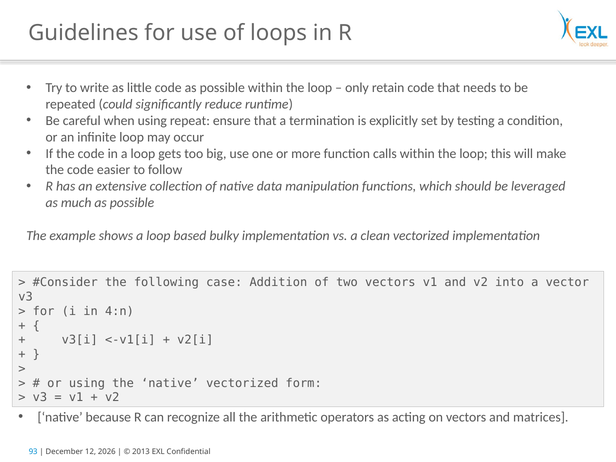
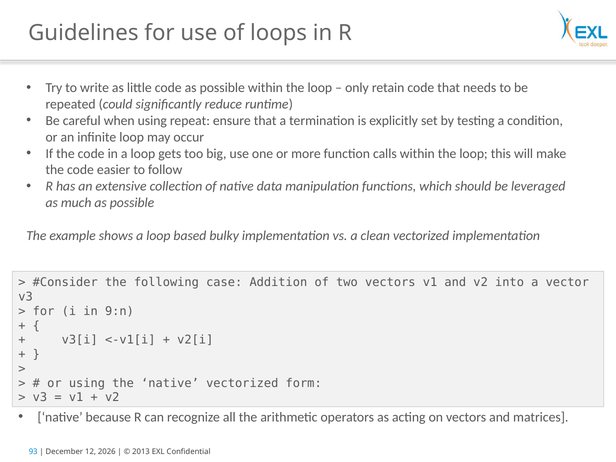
4:n: 4:n -> 9:n (119, 311)
